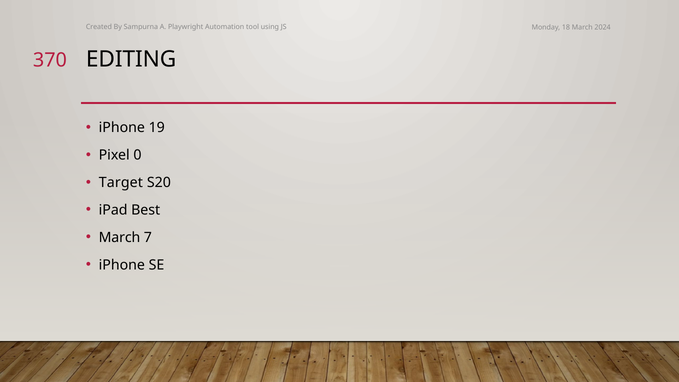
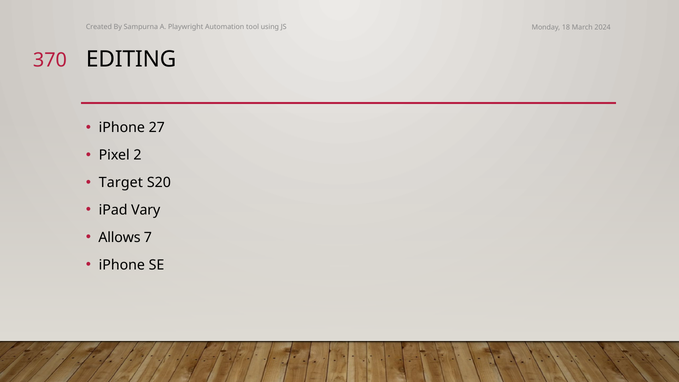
19: 19 -> 27 (157, 128)
0: 0 -> 2 (137, 155)
Best: Best -> Vary (146, 210)
March: March -> Allows (119, 238)
